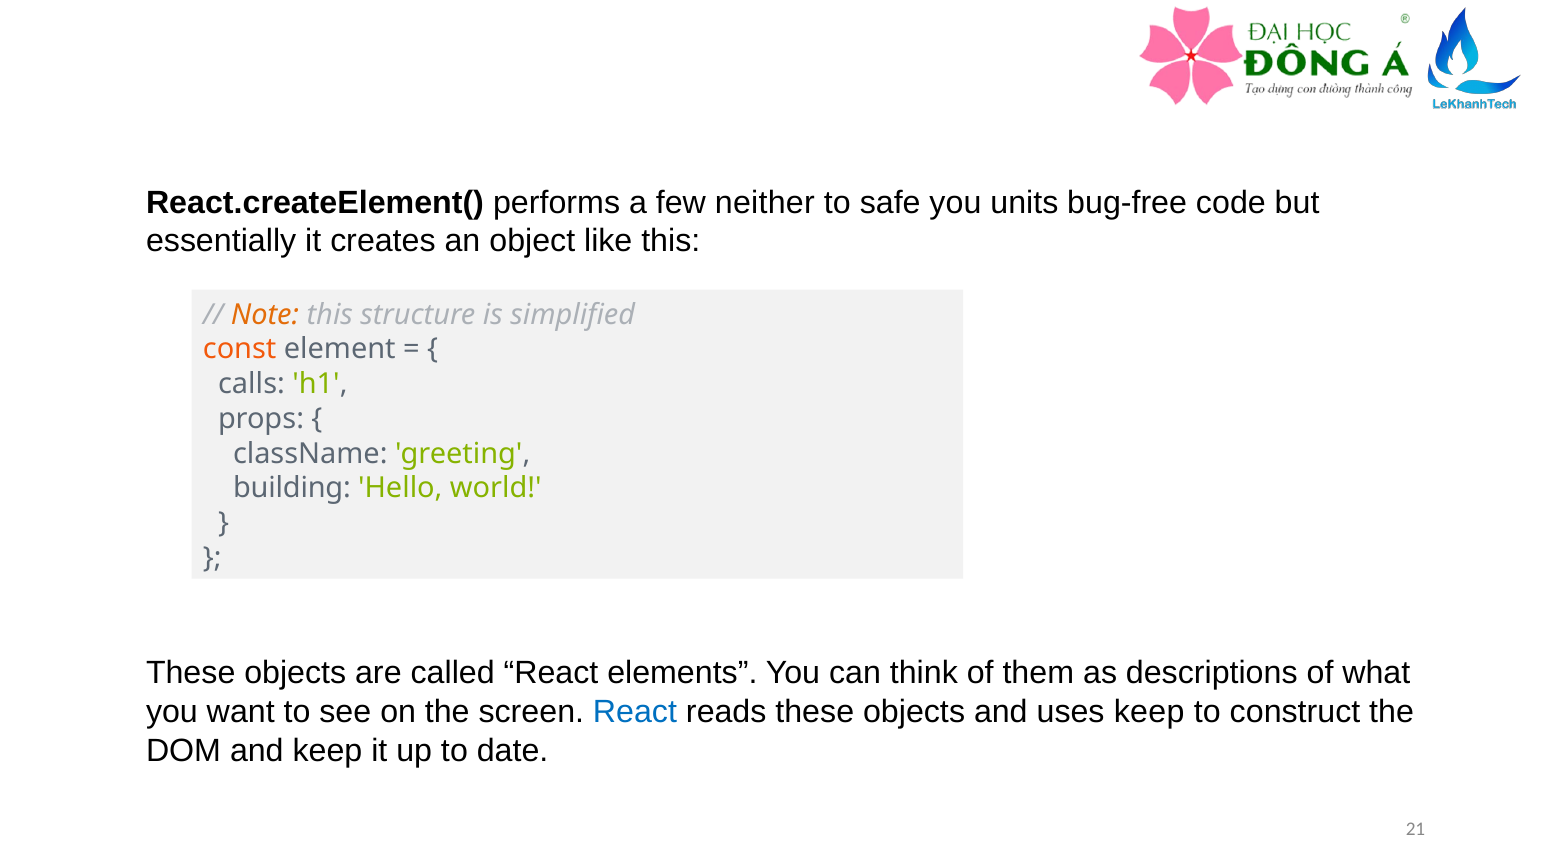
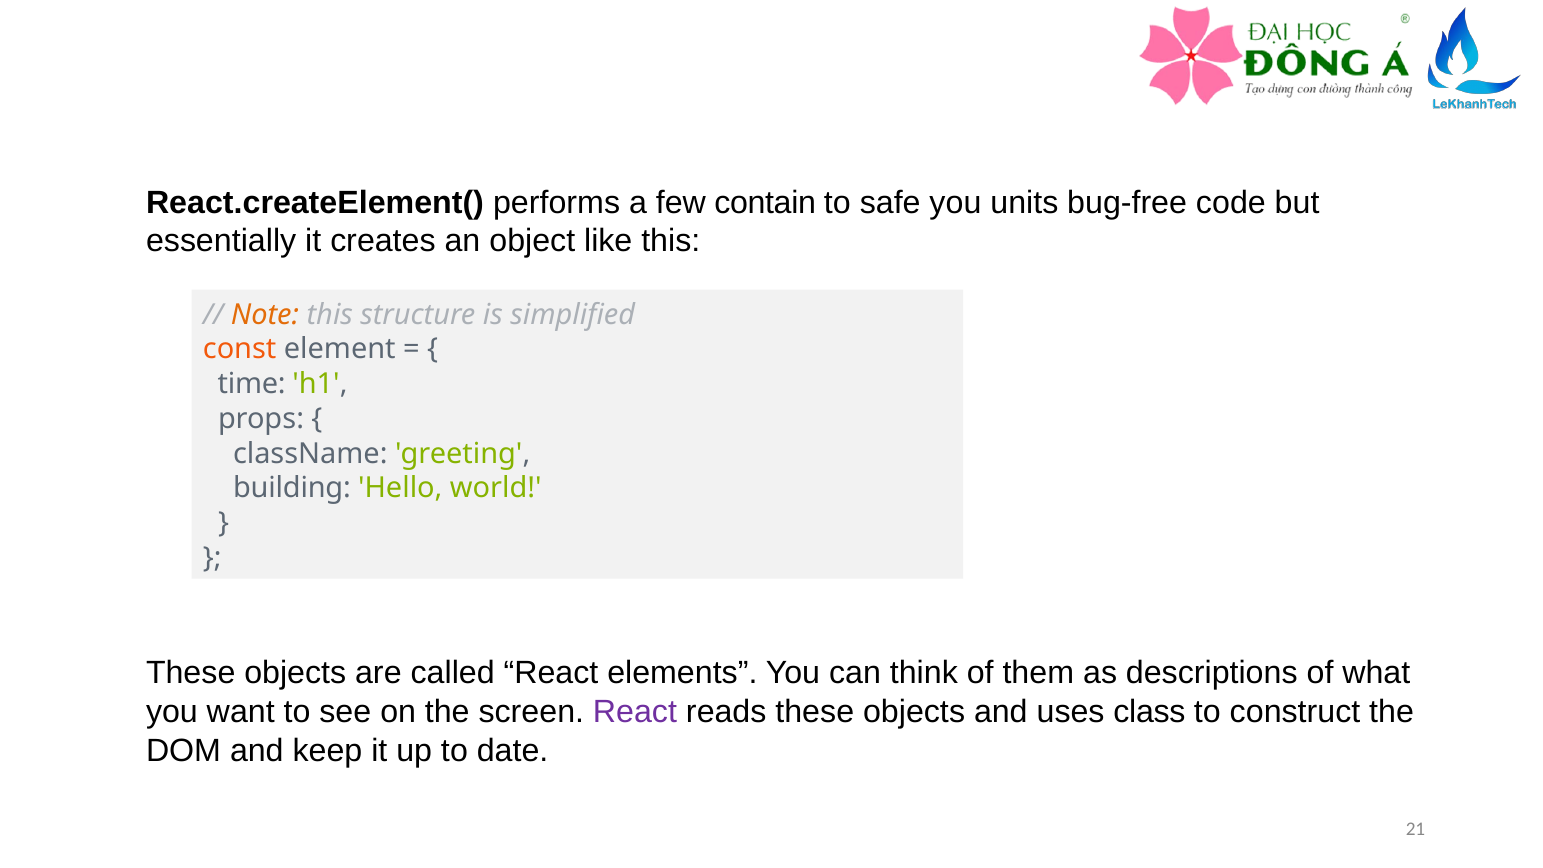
neither: neither -> contain (765, 202)
calls: calls -> time (252, 384)
React colour: blue -> purple (635, 712)
uses keep: keep -> class (1149, 712)
